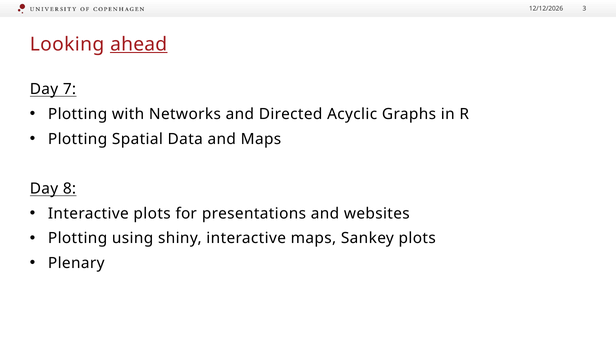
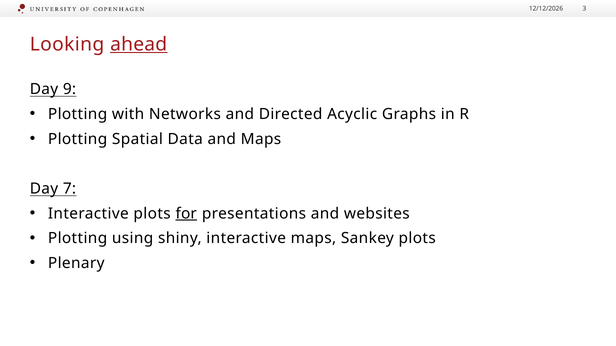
7: 7 -> 9 (70, 89)
8: 8 -> 7 (70, 189)
for underline: none -> present (186, 214)
